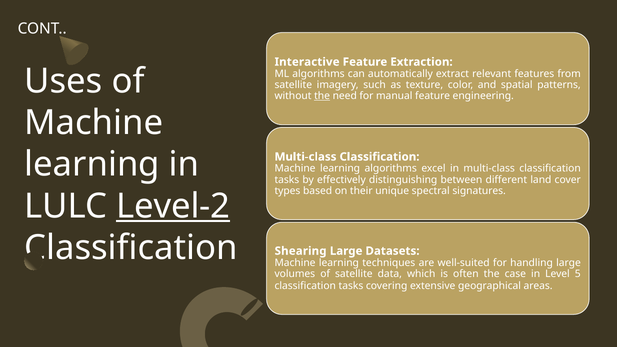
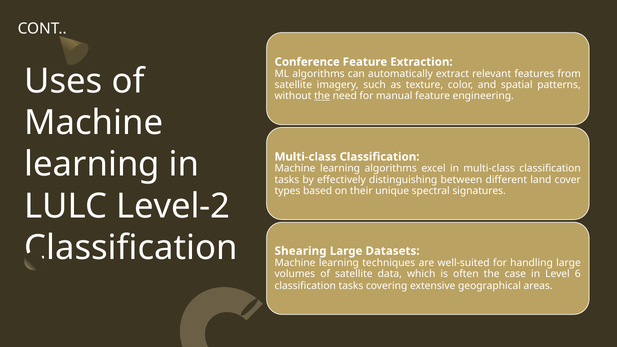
Interactive: Interactive -> Conference (307, 62)
Level-2 underline: present -> none (173, 206)
5: 5 -> 6 (578, 274)
